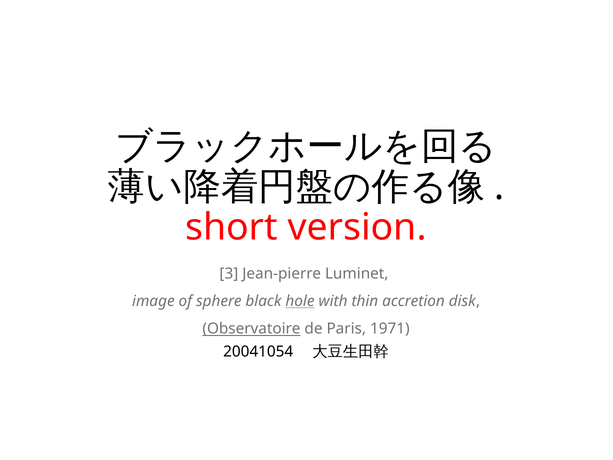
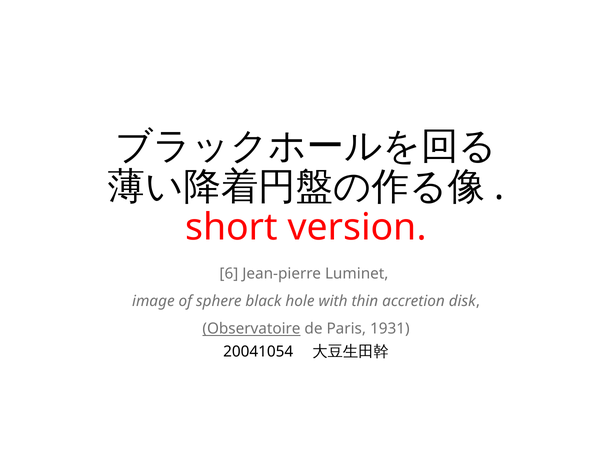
3: 3 -> 6 (229, 273)
hole underline: present -> none (300, 301)
1971: 1971 -> 1931 (390, 329)
